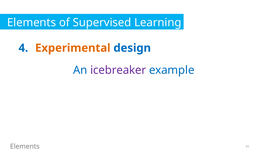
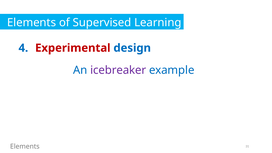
Experimental colour: orange -> red (73, 48)
